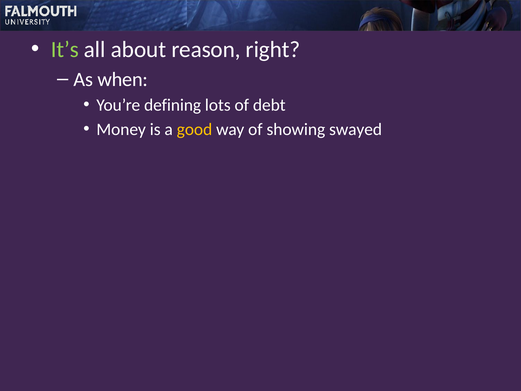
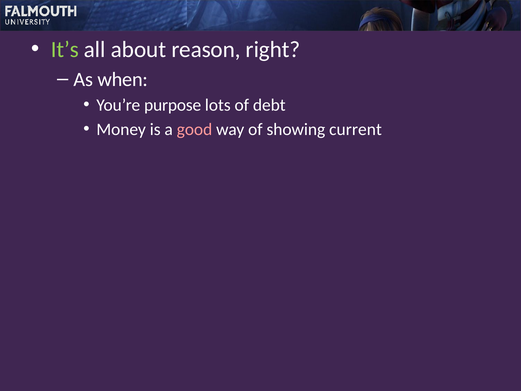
defining: defining -> purpose (173, 105)
good colour: yellow -> pink (194, 129)
swayed: swayed -> current (355, 129)
